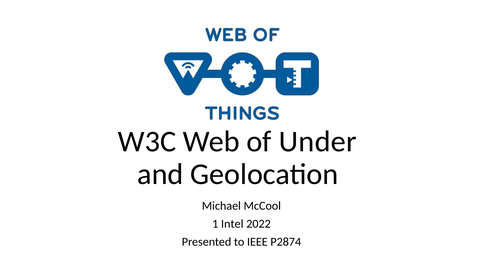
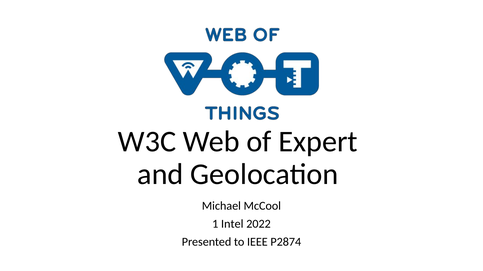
Under: Under -> Expert (318, 142)
